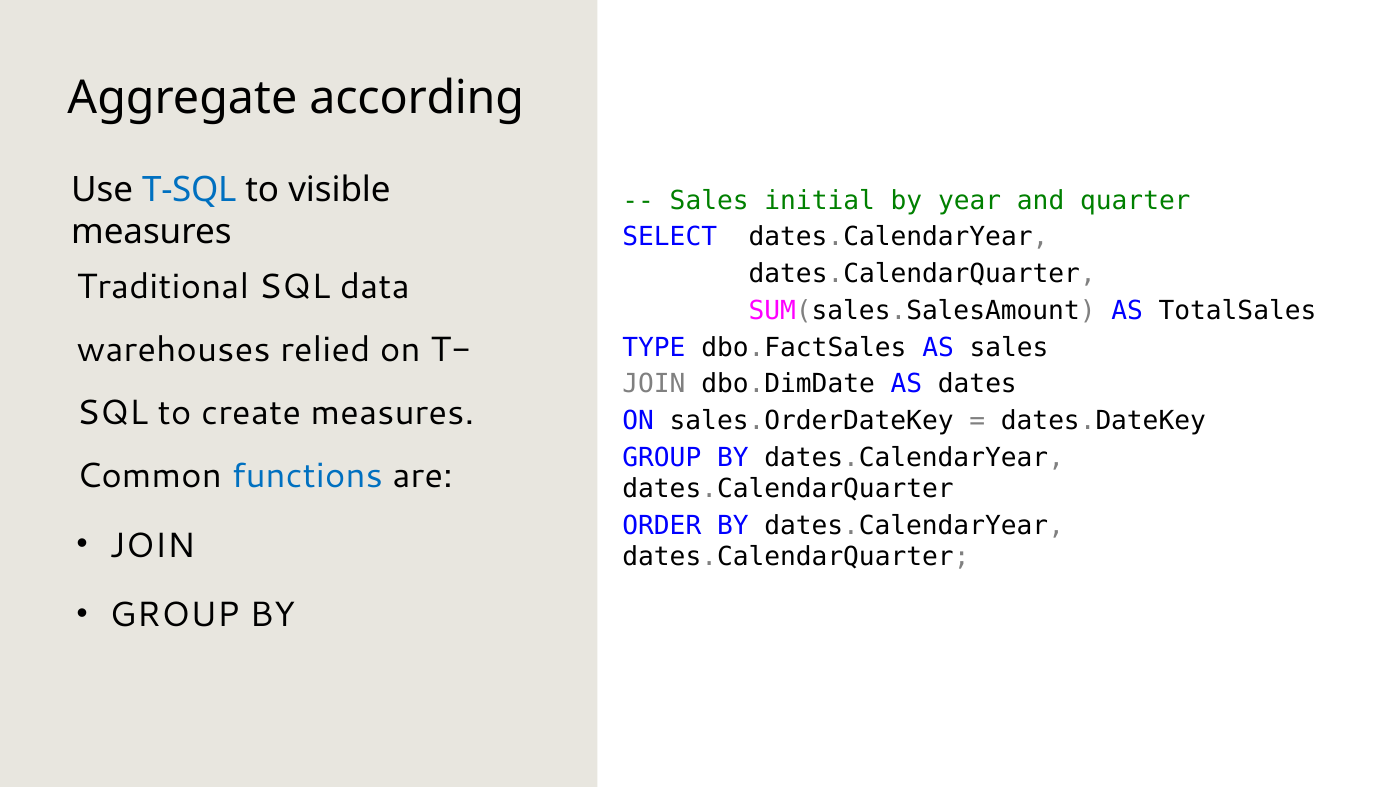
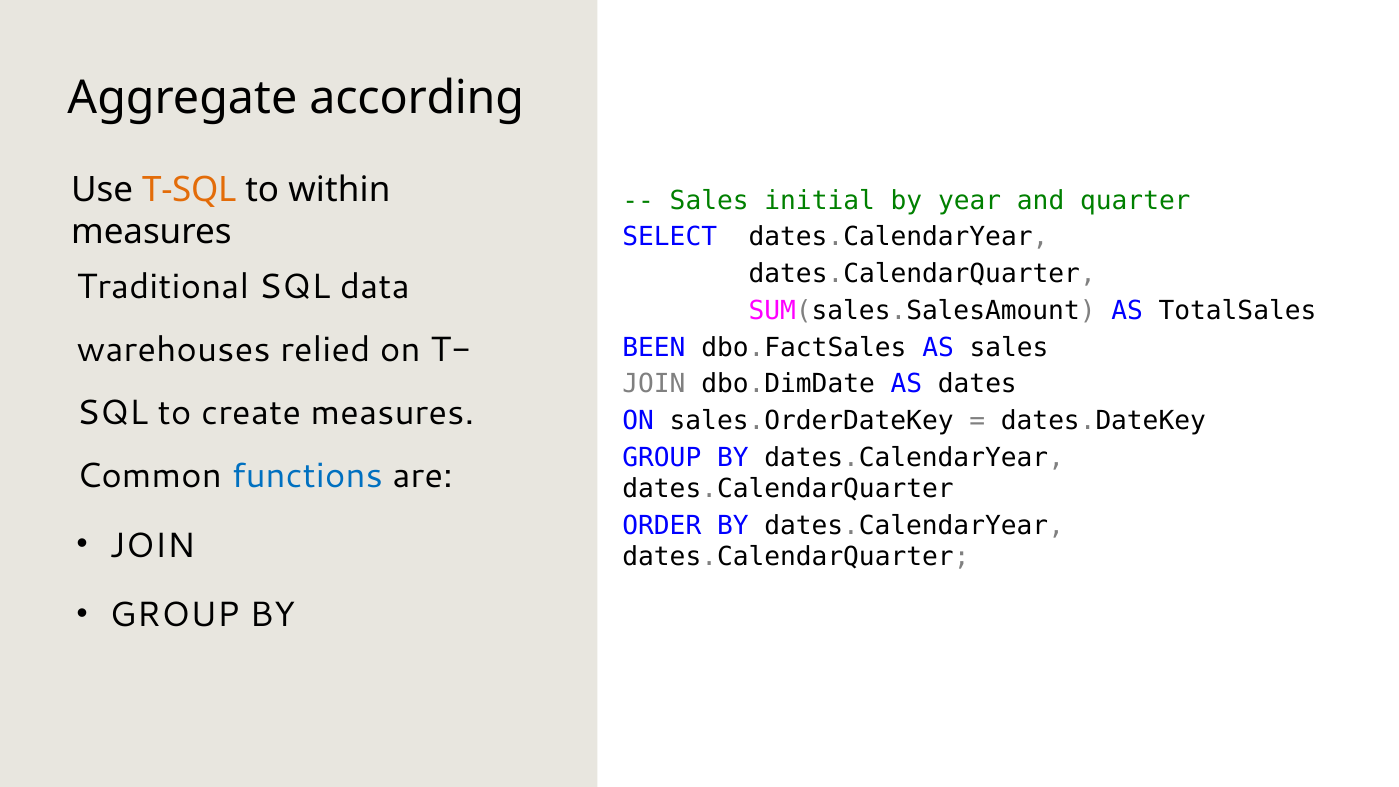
T-SQL colour: blue -> orange (189, 190)
visible: visible -> within (339, 190)
TYPE: TYPE -> BEEN (654, 347)
